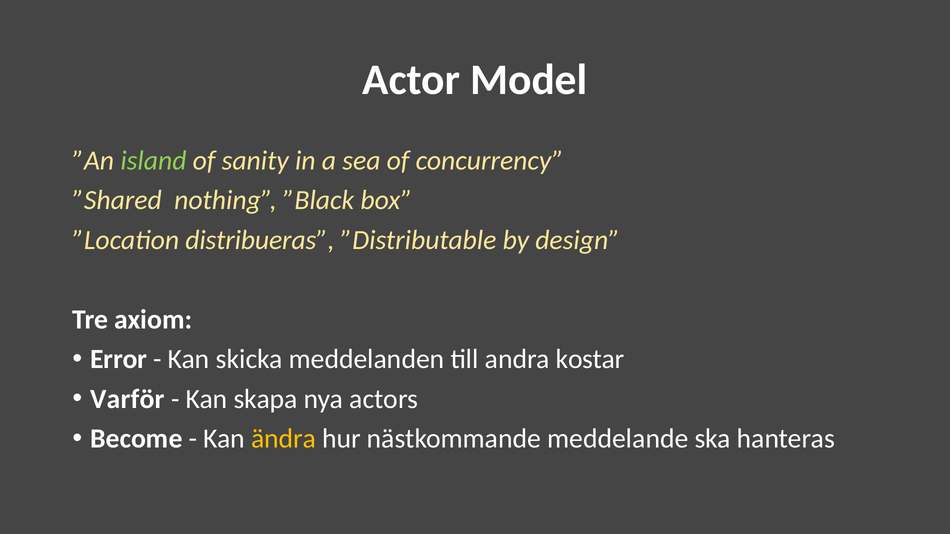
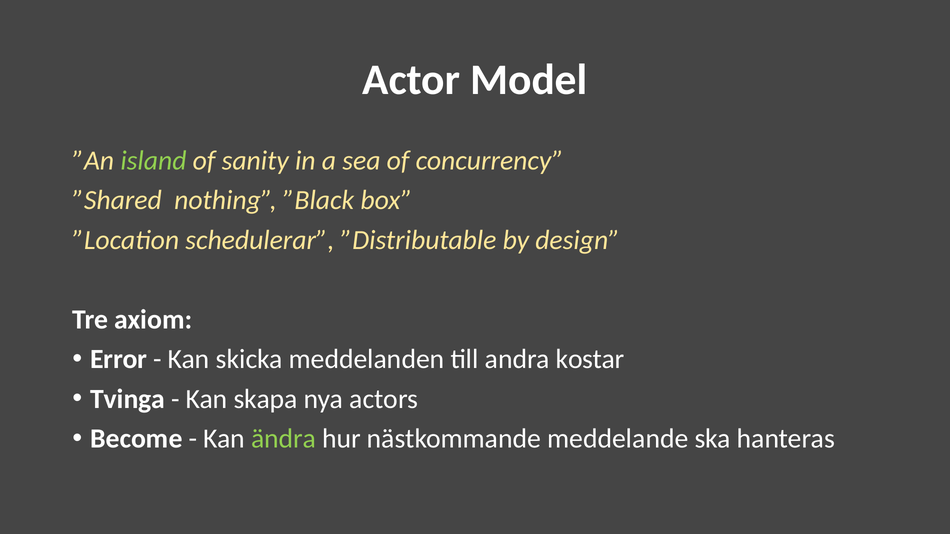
distribueras: distribueras -> schedulerar (260, 240)
Varför: Varför -> Tvinga (128, 399)
ändra colour: yellow -> light green (284, 439)
